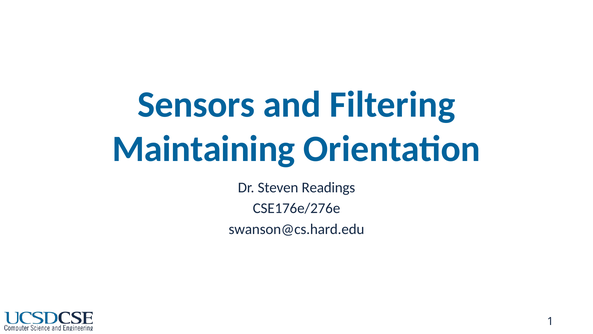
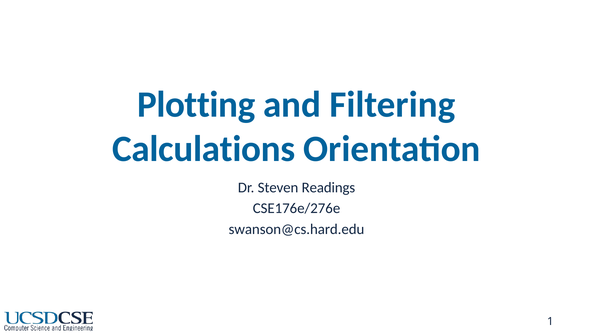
Sensors: Sensors -> Plotting (196, 104)
Maintaining: Maintaining -> Calculations (204, 149)
